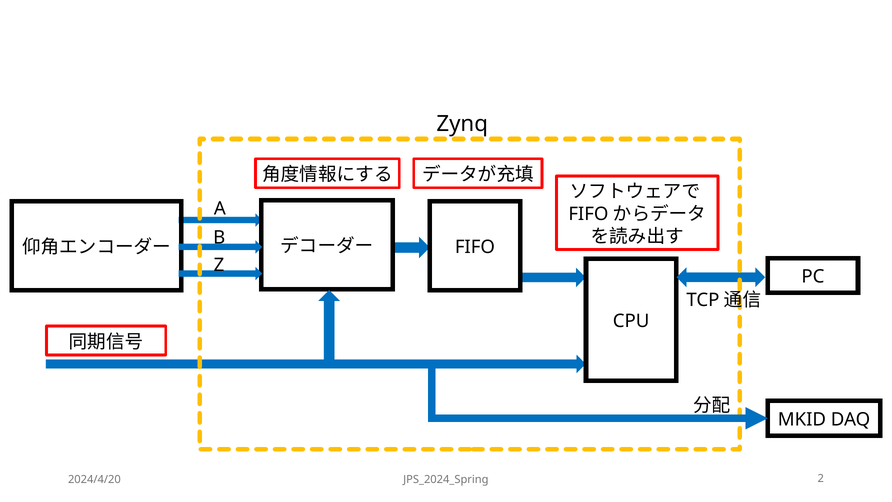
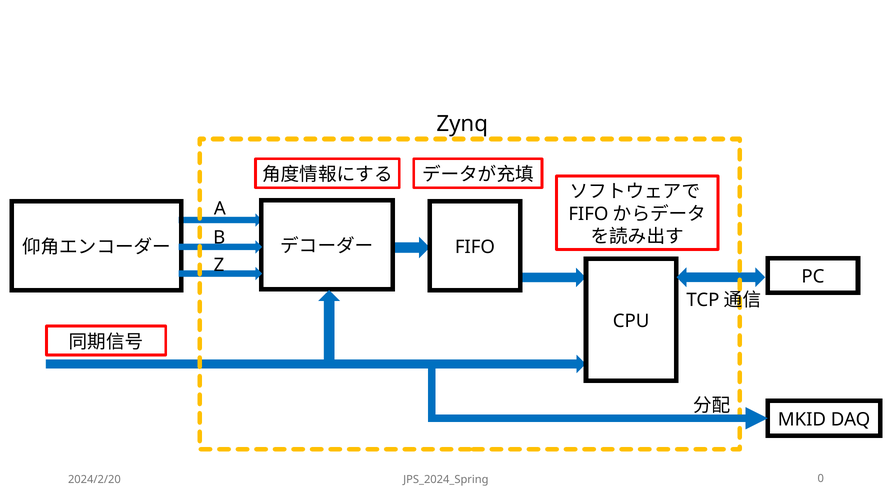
2024/4/20: 2024/4/20 -> 2024/2/20 (94, 479)
2: 2 -> 0 (821, 478)
